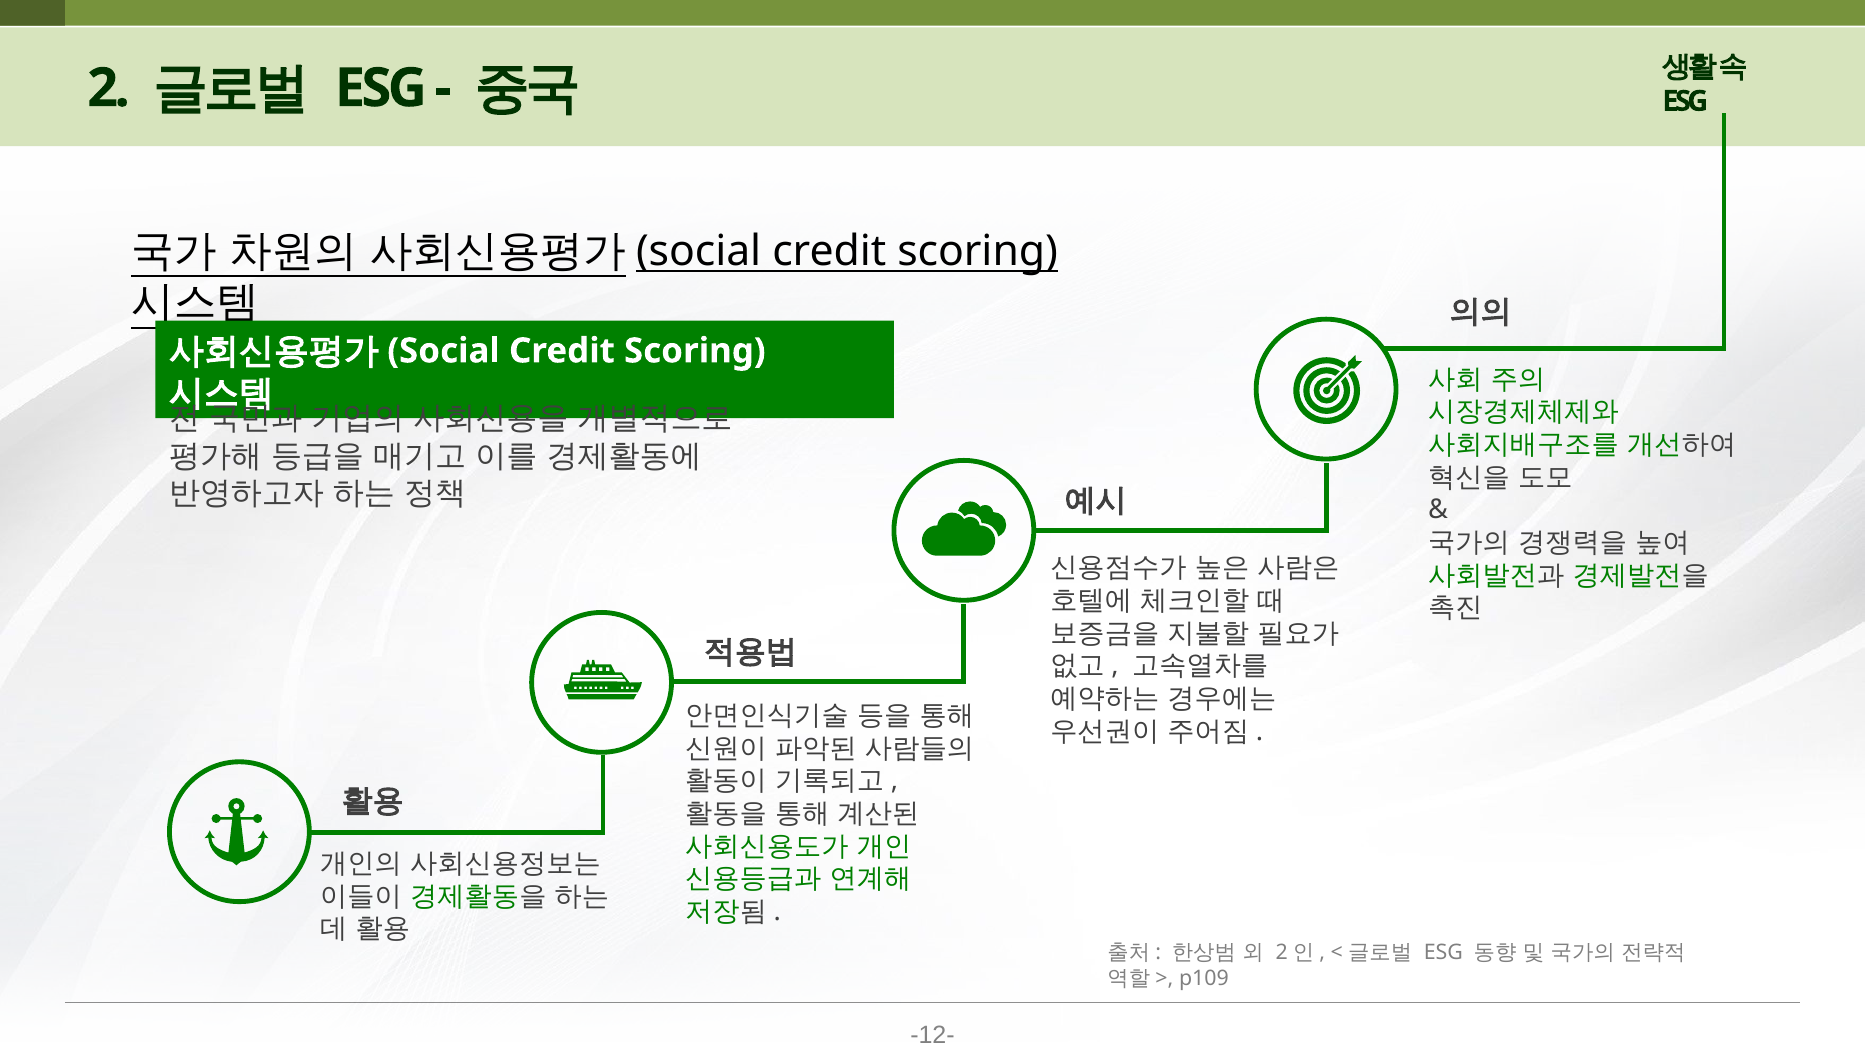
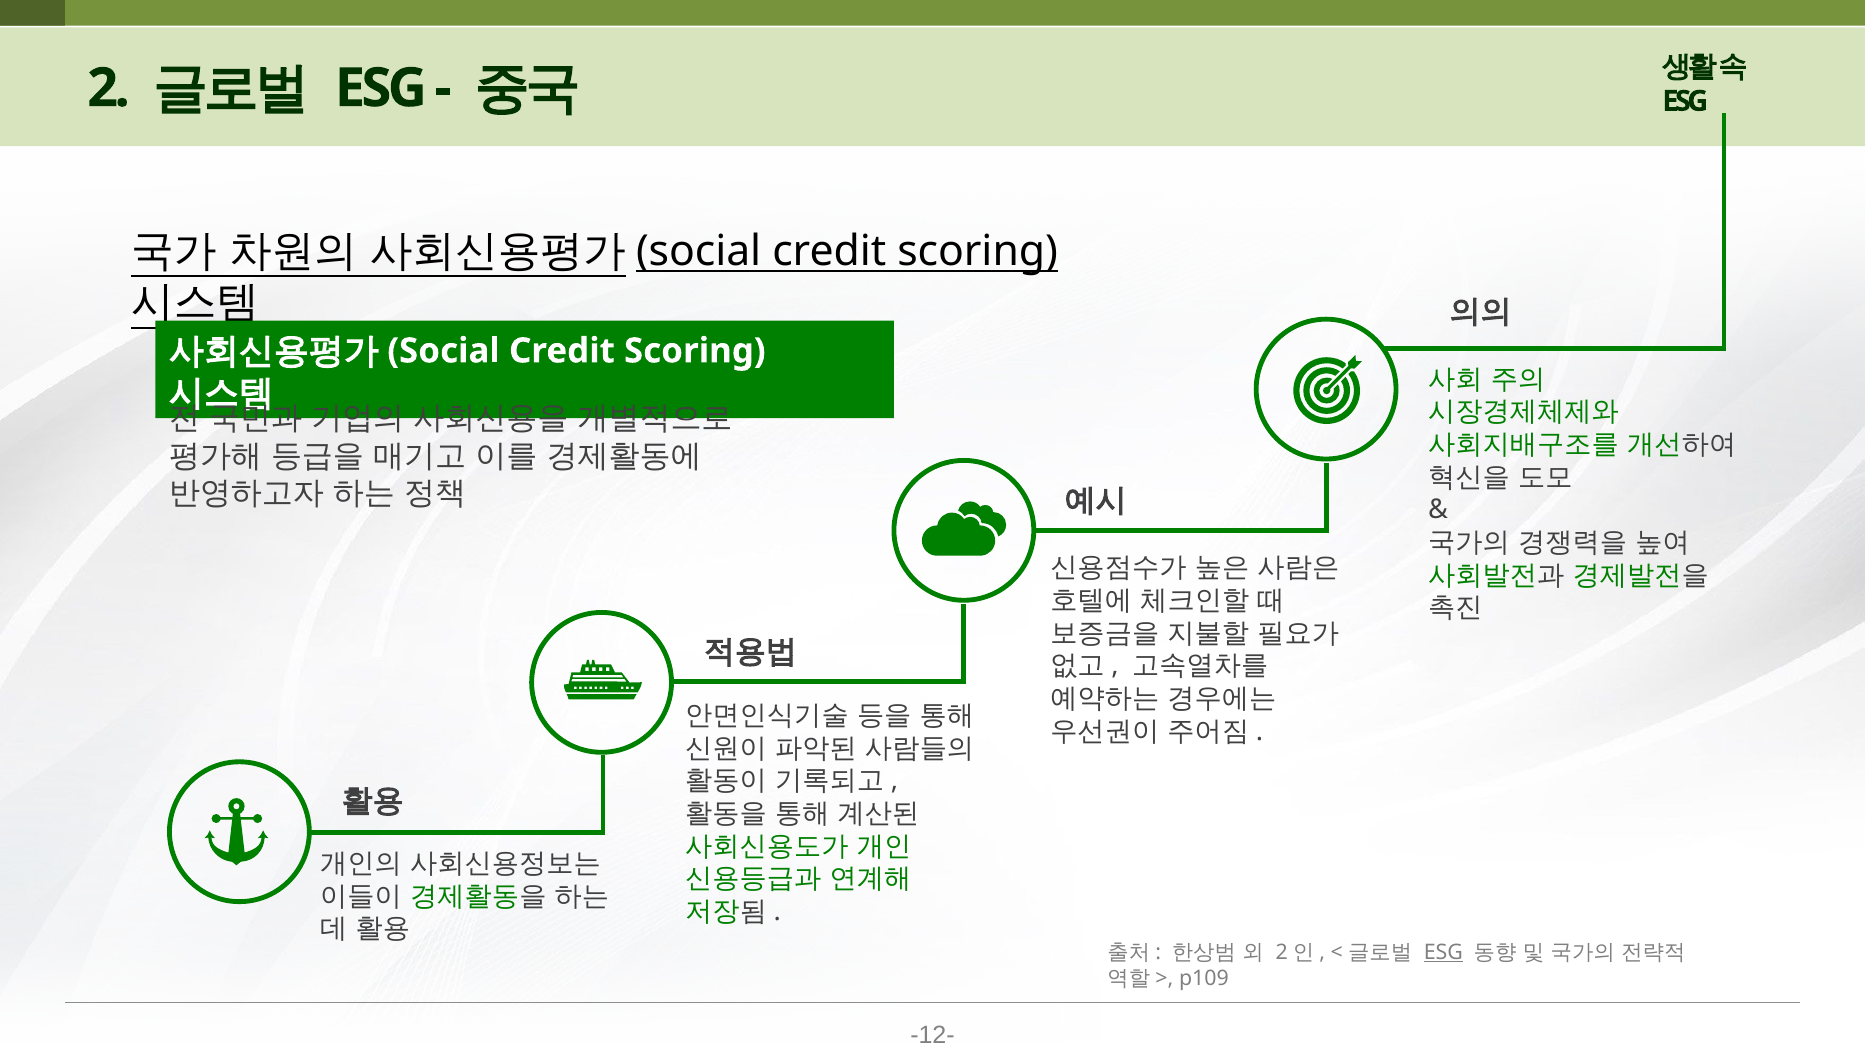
ESG underline: none -> present (1443, 952)
